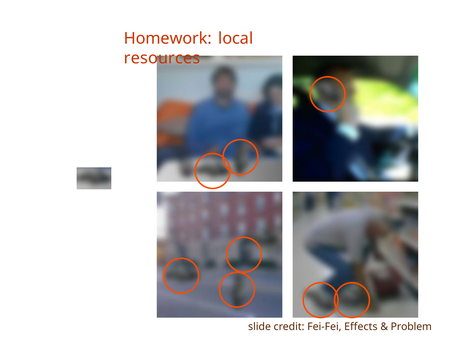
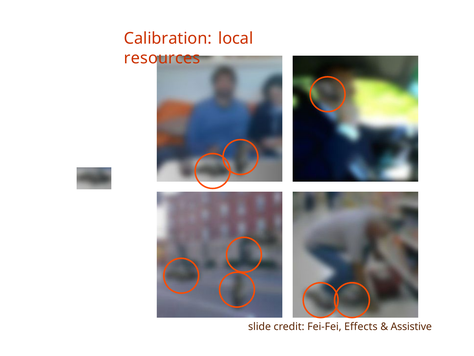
Homework: Homework -> Calibration (168, 38)
Problem: Problem -> Assistive (411, 326)
